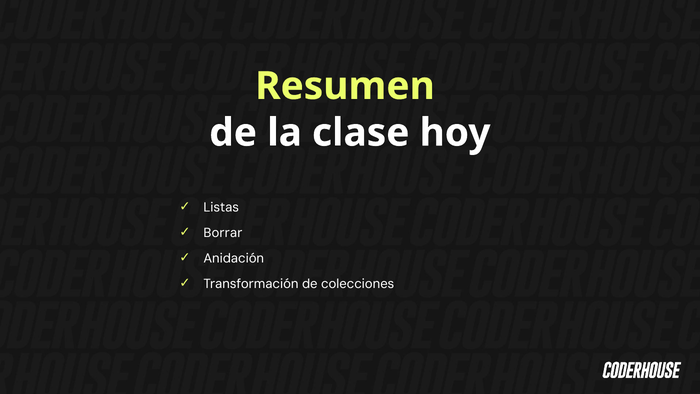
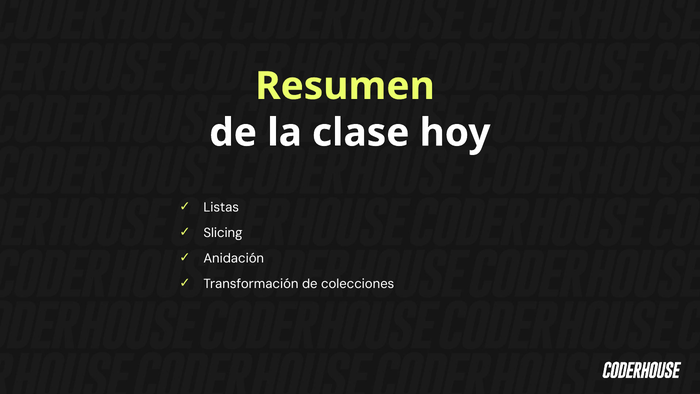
Borrar: Borrar -> Slicing (223, 233)
